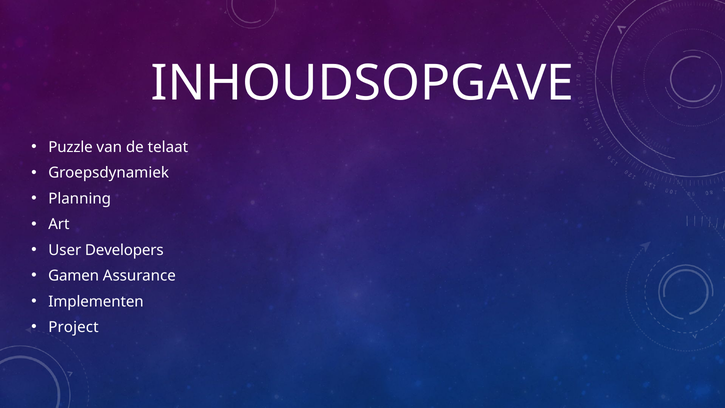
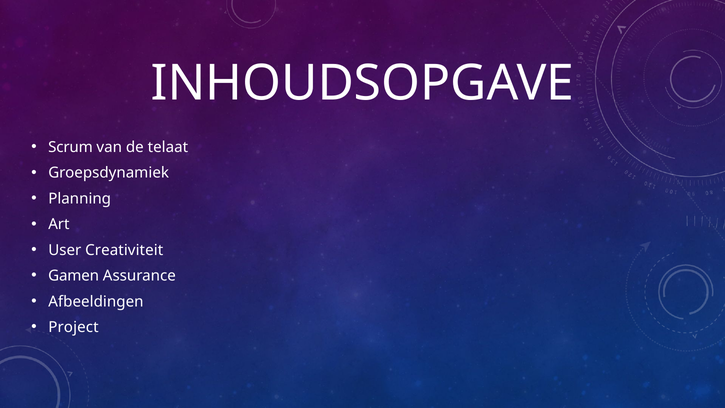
Puzzle: Puzzle -> Scrum (70, 147)
Developers: Developers -> Creativiteit (124, 250)
Implementen: Implementen -> Afbeeldingen (96, 301)
